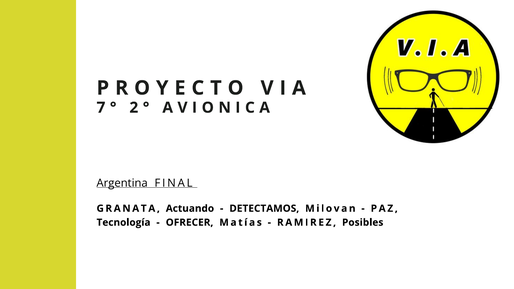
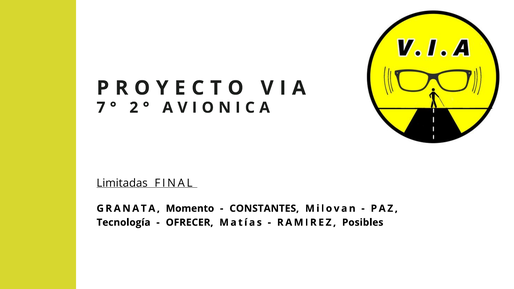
Argentina: Argentina -> Limitadas (122, 183)
Actuando: Actuando -> Momento (190, 209)
DETECTAMOS: DETECTAMOS -> CONSTANTES (264, 209)
